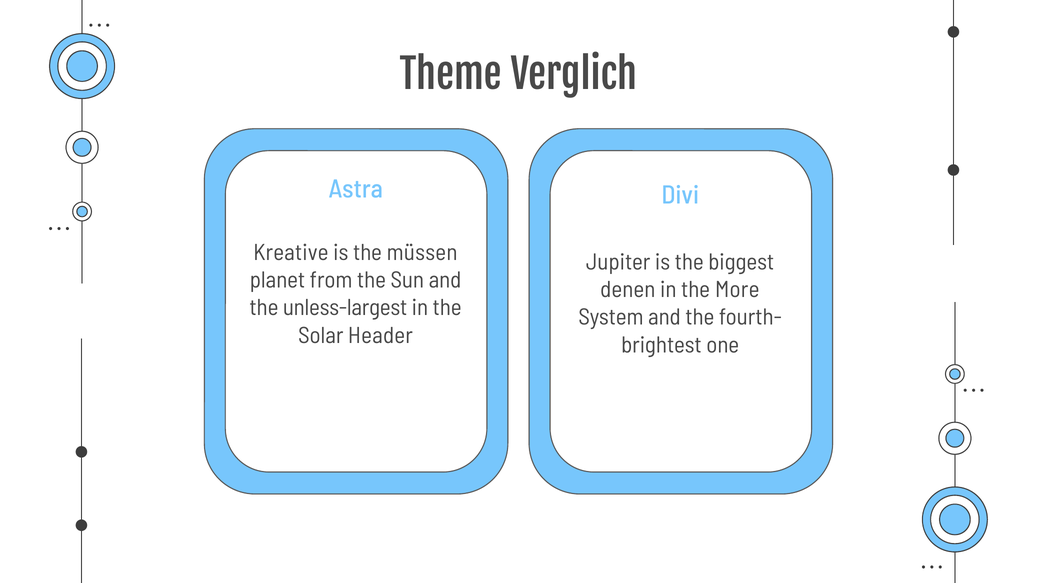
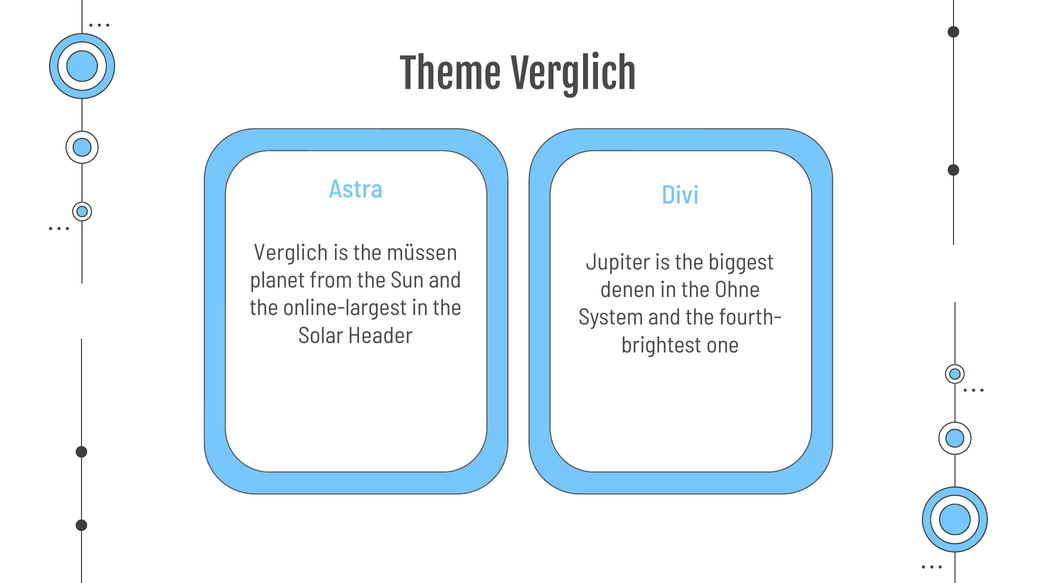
Kreative: Kreative -> Verglich (291, 253)
More: More -> Ohne (737, 290)
unless-largest: unless-largest -> online-largest (345, 308)
